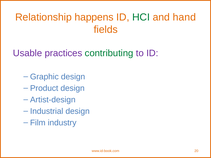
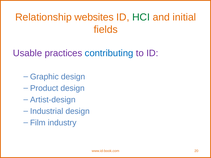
happens: happens -> websites (94, 17)
hand: hand -> initial (184, 17)
contributing colour: green -> blue (109, 53)
